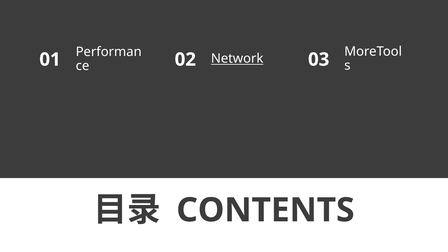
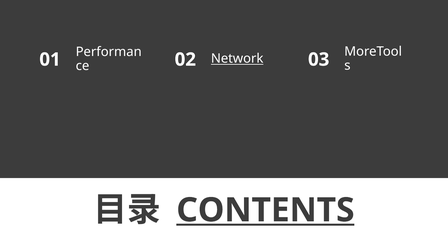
CONTENTS underline: none -> present (265, 210)
